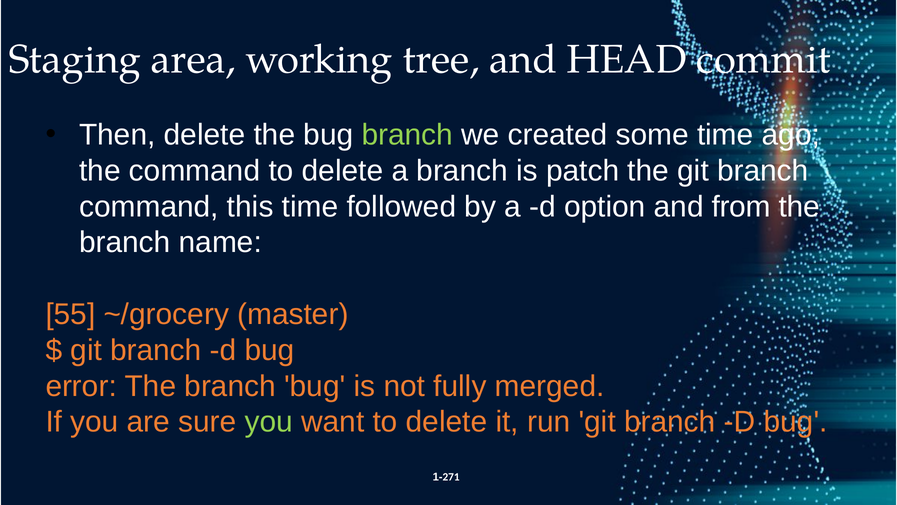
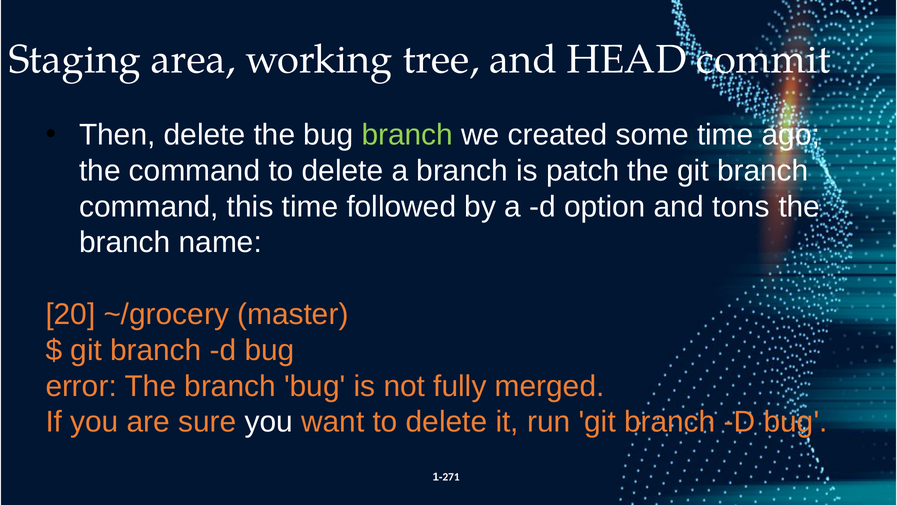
from: from -> tons (741, 206)
55: 55 -> 20 (70, 314)
you colour: light green -> white (269, 422)
